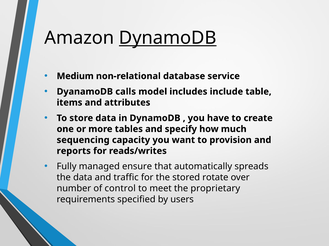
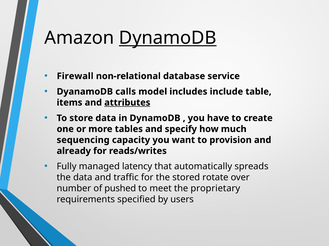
Medium: Medium -> Firewall (75, 76)
attributes underline: none -> present (127, 103)
reports: reports -> already (74, 151)
ensure: ensure -> latency (137, 167)
control: control -> pushed (120, 189)
